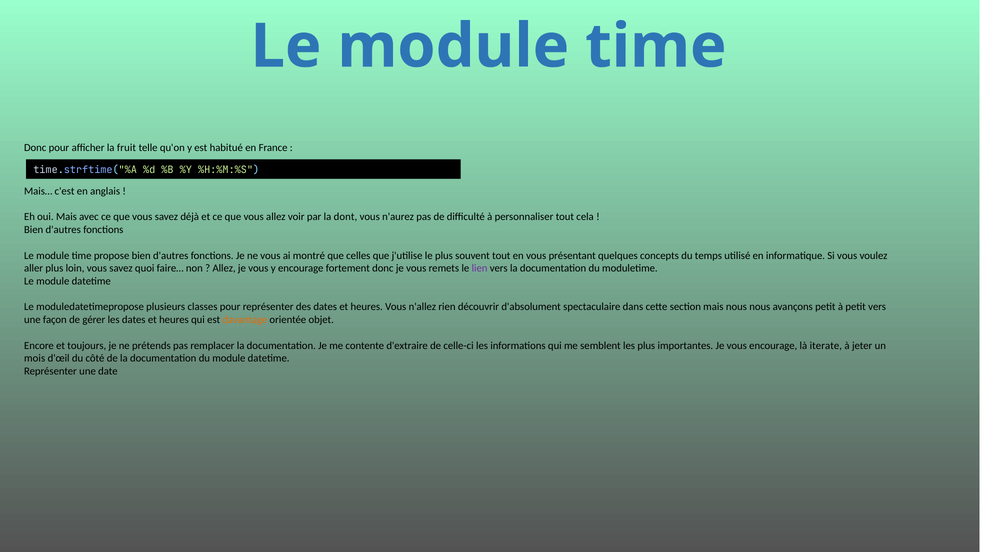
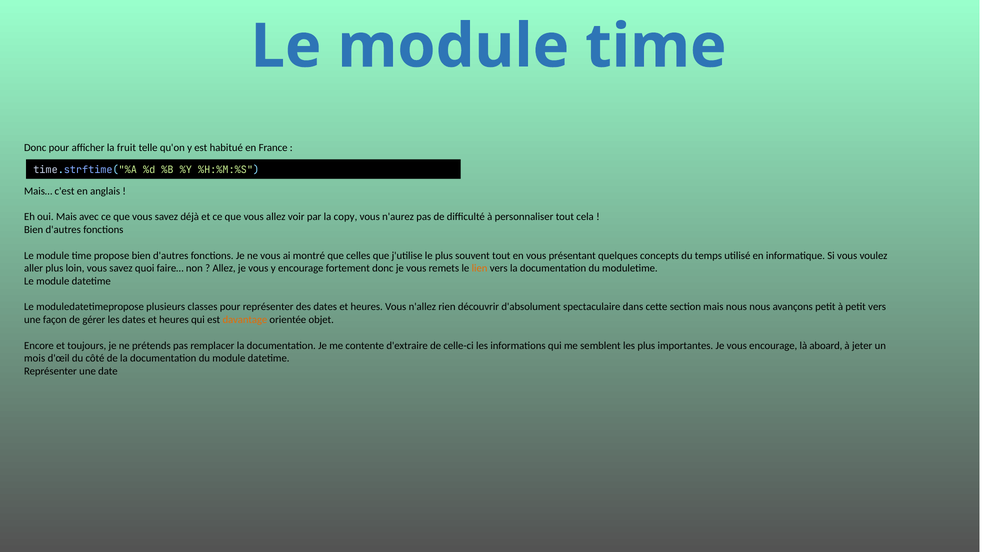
dont: dont -> copy (346, 217)
lien colour: purple -> orange (480, 269)
iterate: iterate -> aboard (826, 346)
